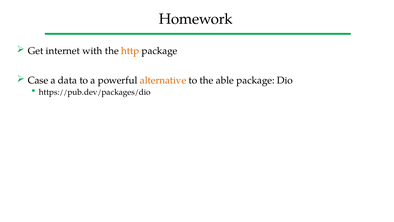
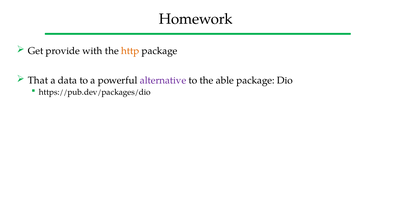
internet: internet -> provide (63, 51)
Case: Case -> That (38, 80)
alternative colour: orange -> purple (163, 80)
